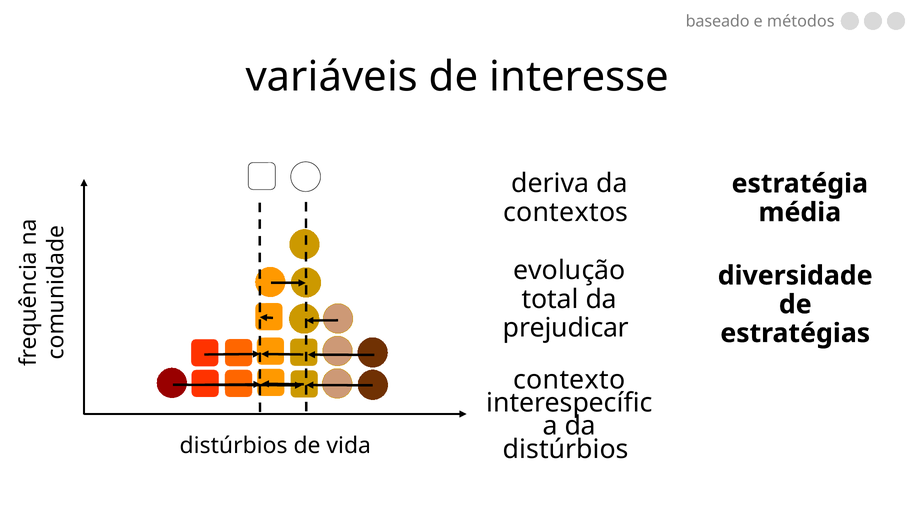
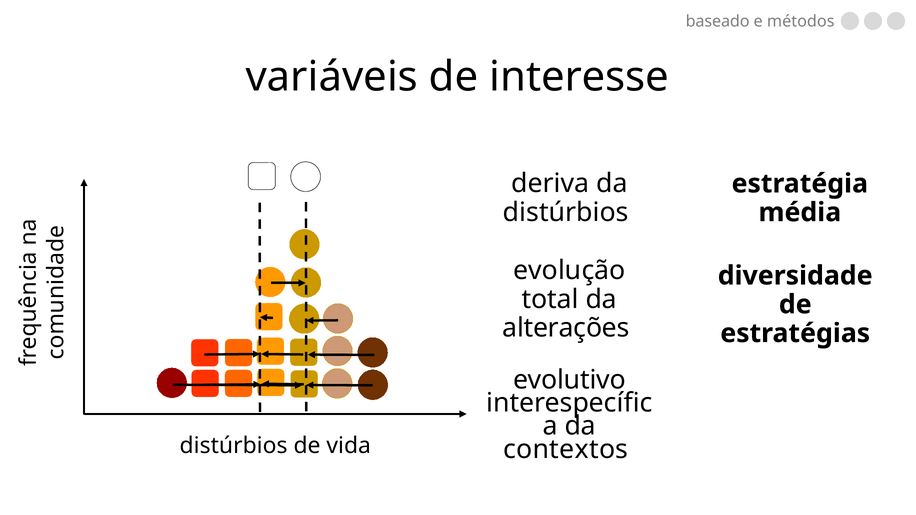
contextos: contextos -> distúrbios (566, 213)
prejudicar: prejudicar -> alterações (566, 328)
contexto: contexto -> evolutivo (569, 380)
distúrbios: distúrbios -> contextos (566, 449)
